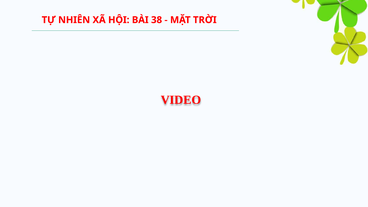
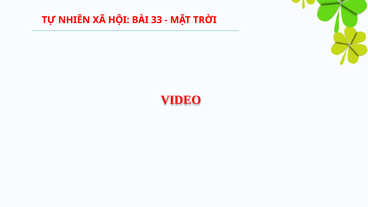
38: 38 -> 33 (157, 20)
